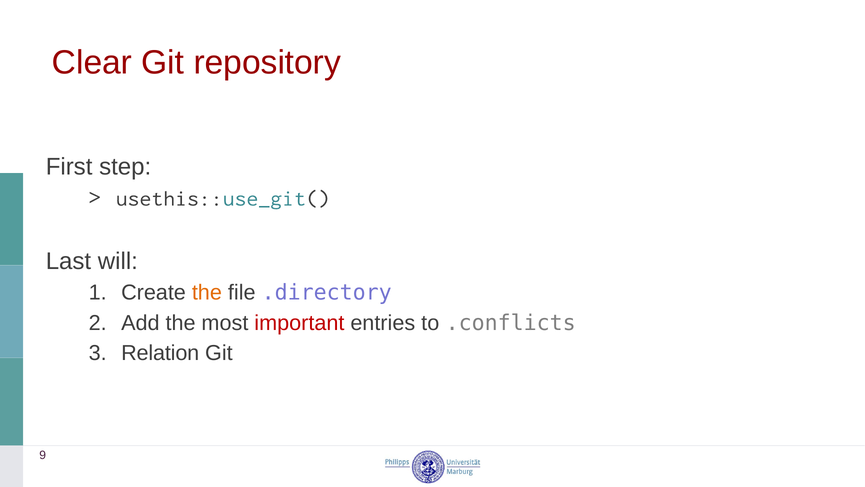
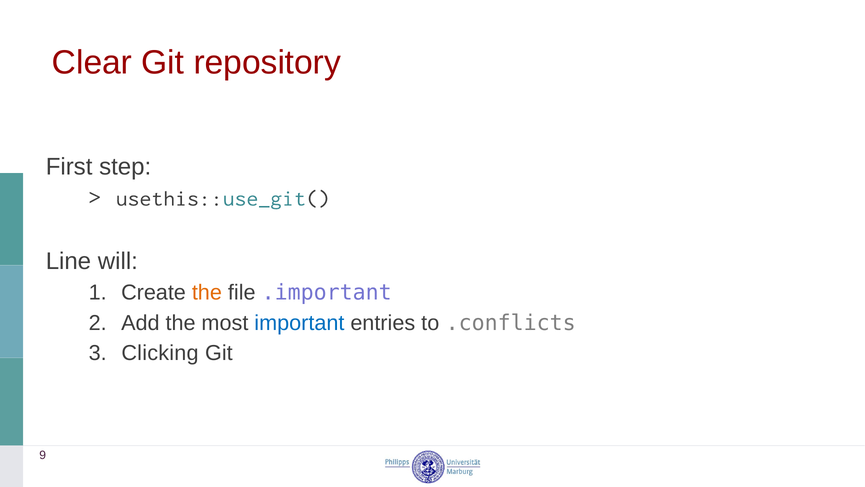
Last: Last -> Line (68, 261)
.directory: .directory -> .important (327, 292)
important colour: red -> blue (299, 323)
Relation: Relation -> Clicking (160, 353)
